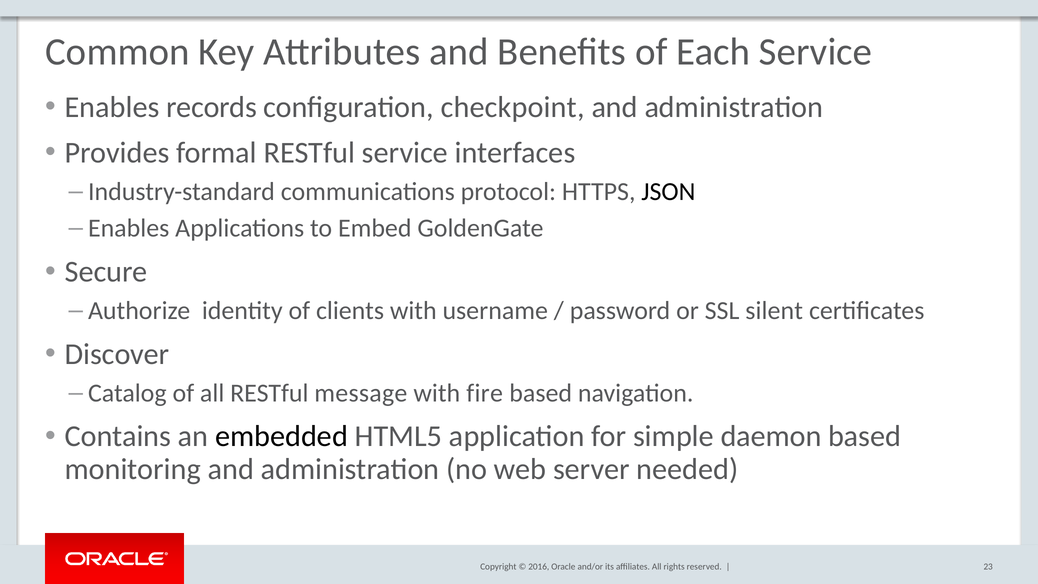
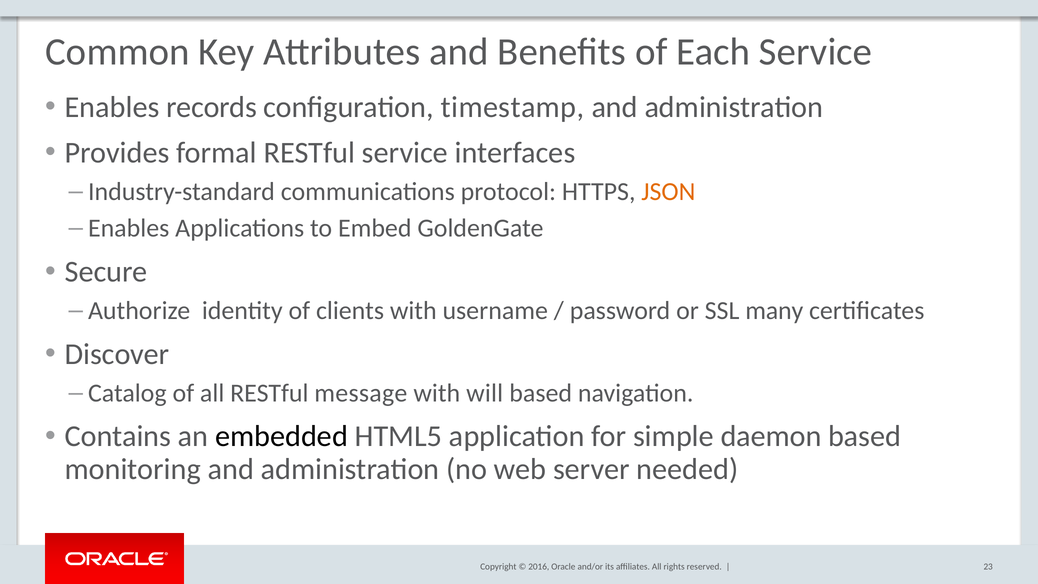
checkpoint: checkpoint -> timestamp (513, 107)
JSON colour: black -> orange (668, 192)
silent: silent -> many (774, 311)
fire: fire -> will (485, 393)
